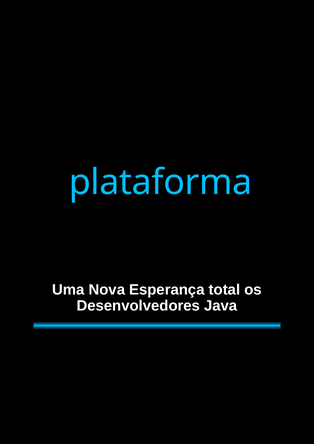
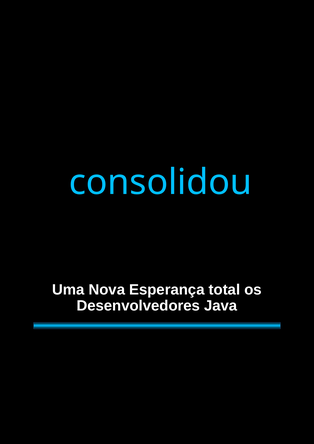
plataforma: plataforma -> consolidou (160, 182)
